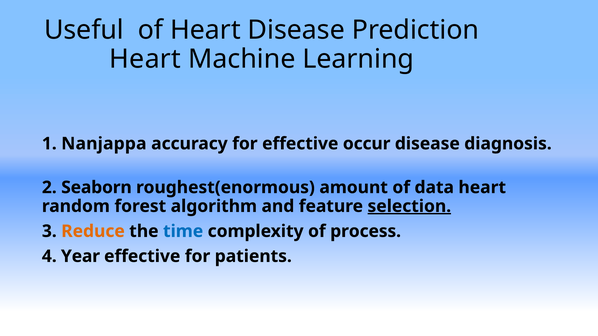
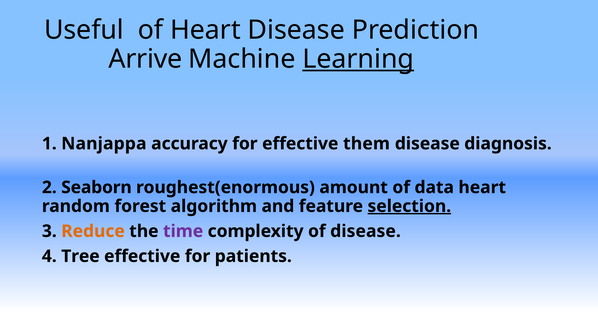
Heart: Heart -> Arrive (145, 59)
Learning underline: none -> present (358, 59)
occur: occur -> them (367, 144)
time colour: blue -> purple (183, 231)
of process: process -> disease (366, 231)
Year: Year -> Tree (80, 256)
